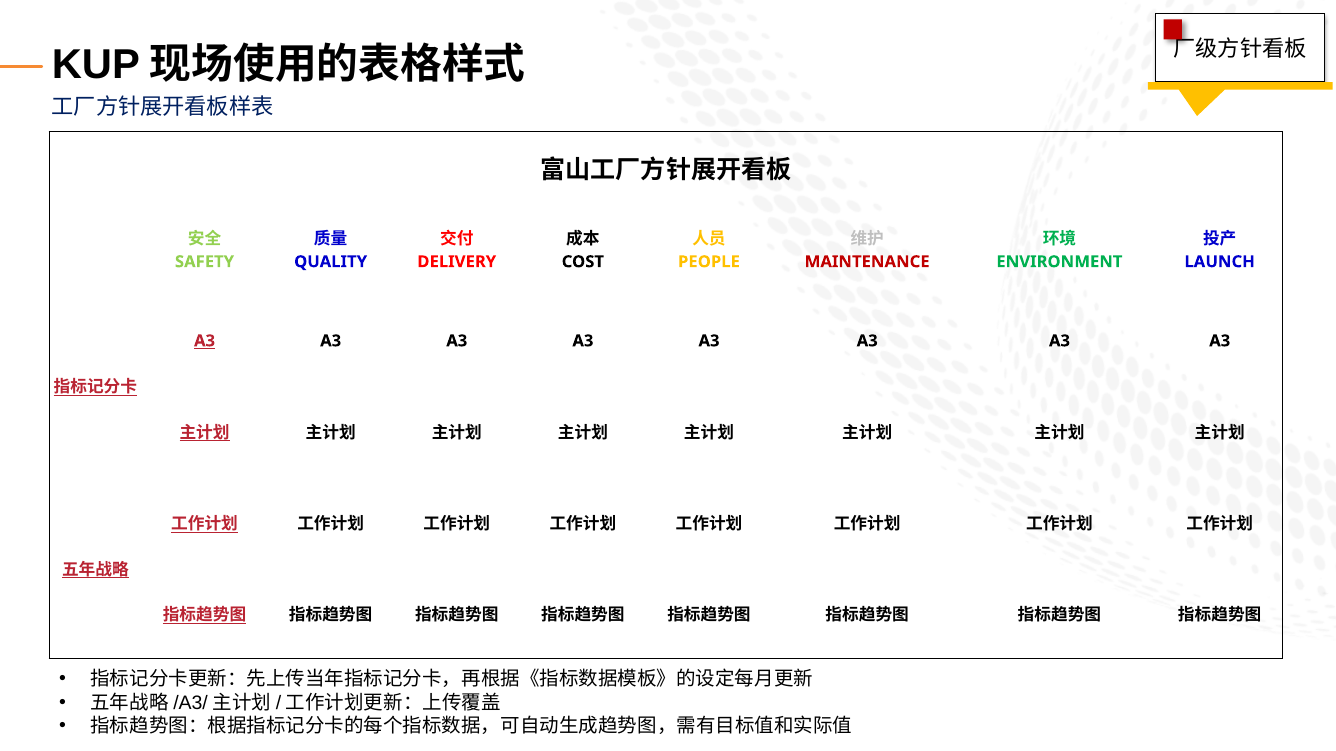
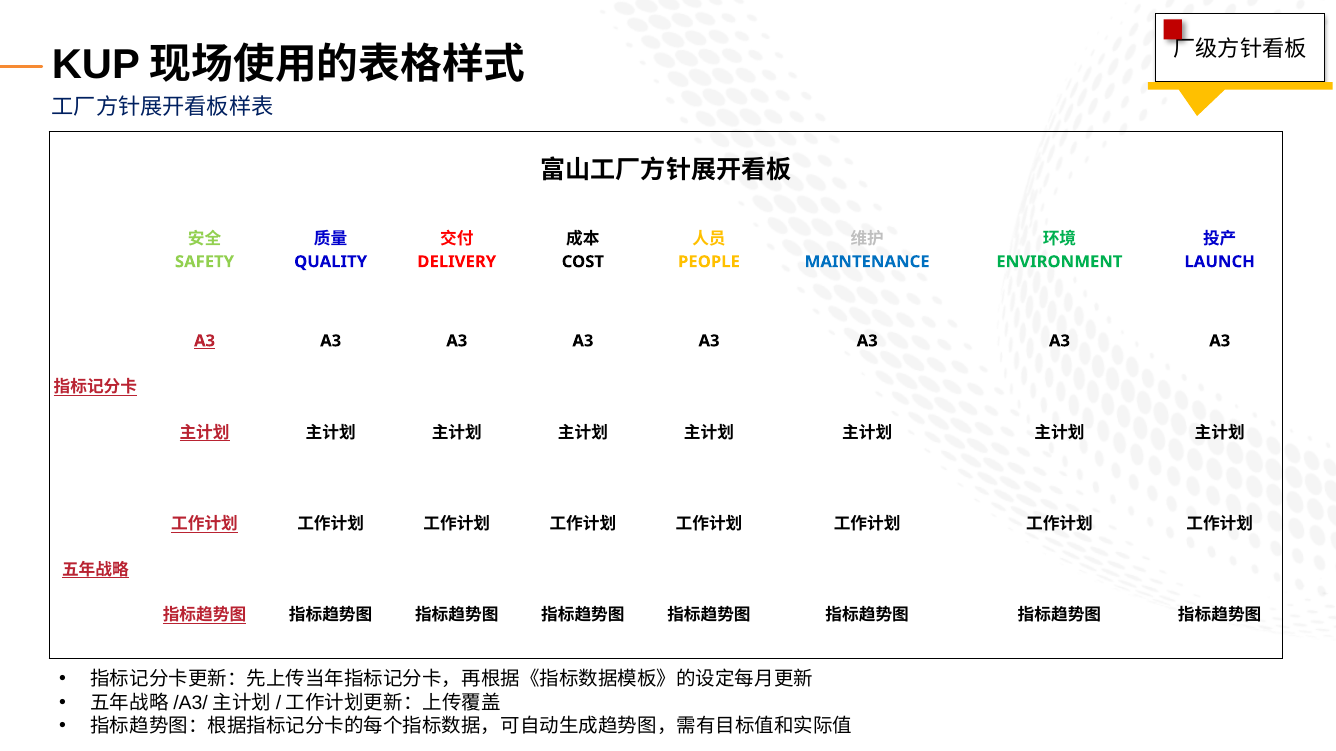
MAINTENANCE colour: red -> blue (867, 262)
